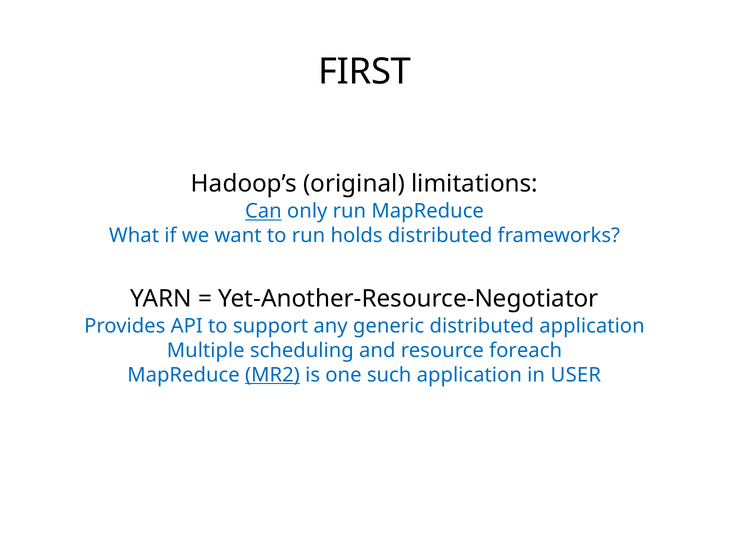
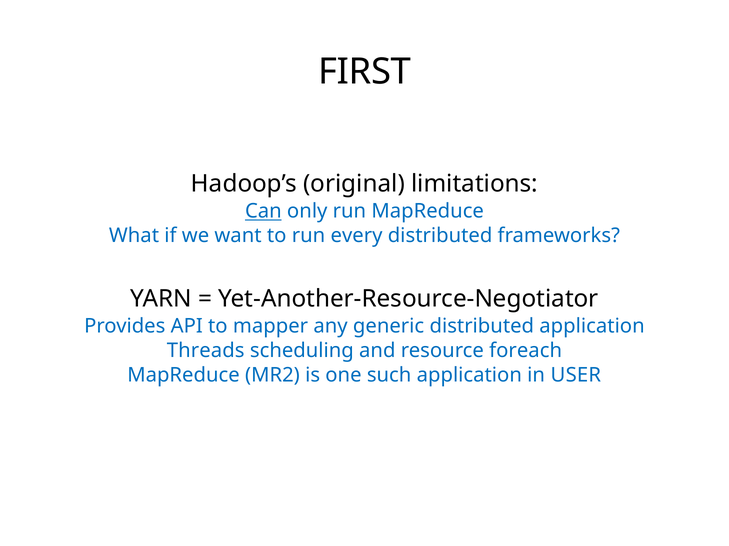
holds: holds -> every (357, 236)
support: support -> mapper (271, 327)
Multiple: Multiple -> Threads (206, 351)
MR2 underline: present -> none (272, 375)
